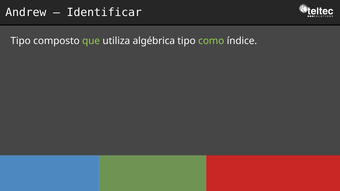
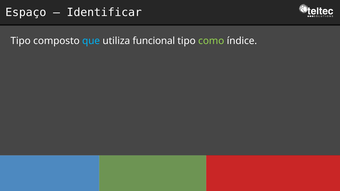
Andrew: Andrew -> Espaço (26, 12)
que colour: light green -> light blue (91, 41)
algébrica: algébrica -> funcional (154, 41)
